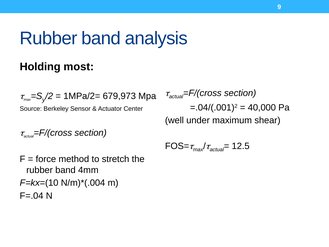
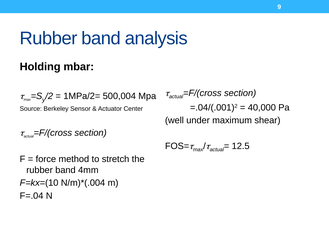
most: most -> mbar (79, 67)
679,973: 679,973 -> 500,004 (119, 96)
